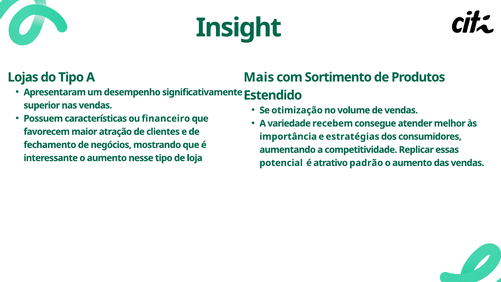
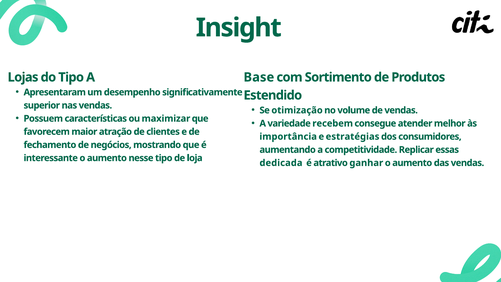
Mais: Mais -> Base (259, 77)
financeiro: financeiro -> maximizar (166, 118)
potencial: potencial -> dedicada (281, 163)
padrão: padrão -> ganhar (366, 163)
